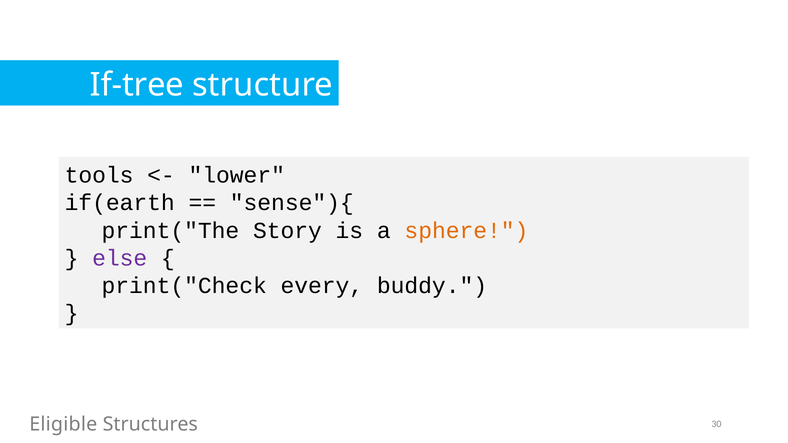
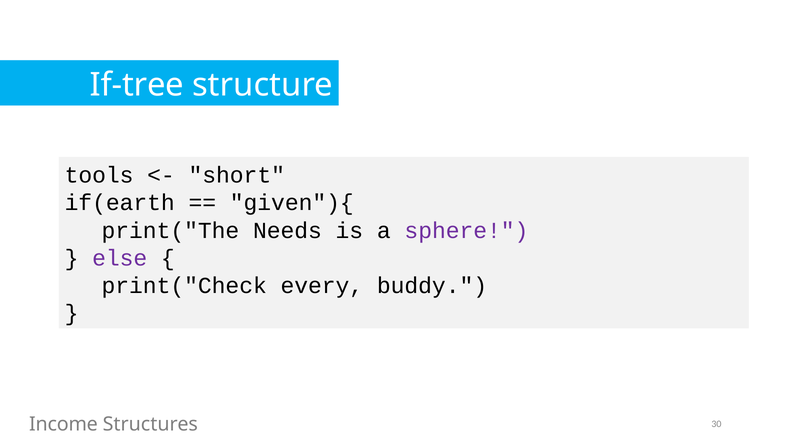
lower: lower -> short (237, 175)
sense"){: sense"){ -> given"){ (292, 203)
Story: Story -> Needs (287, 231)
sphere colour: orange -> purple (466, 231)
Eligible: Eligible -> Income (63, 424)
